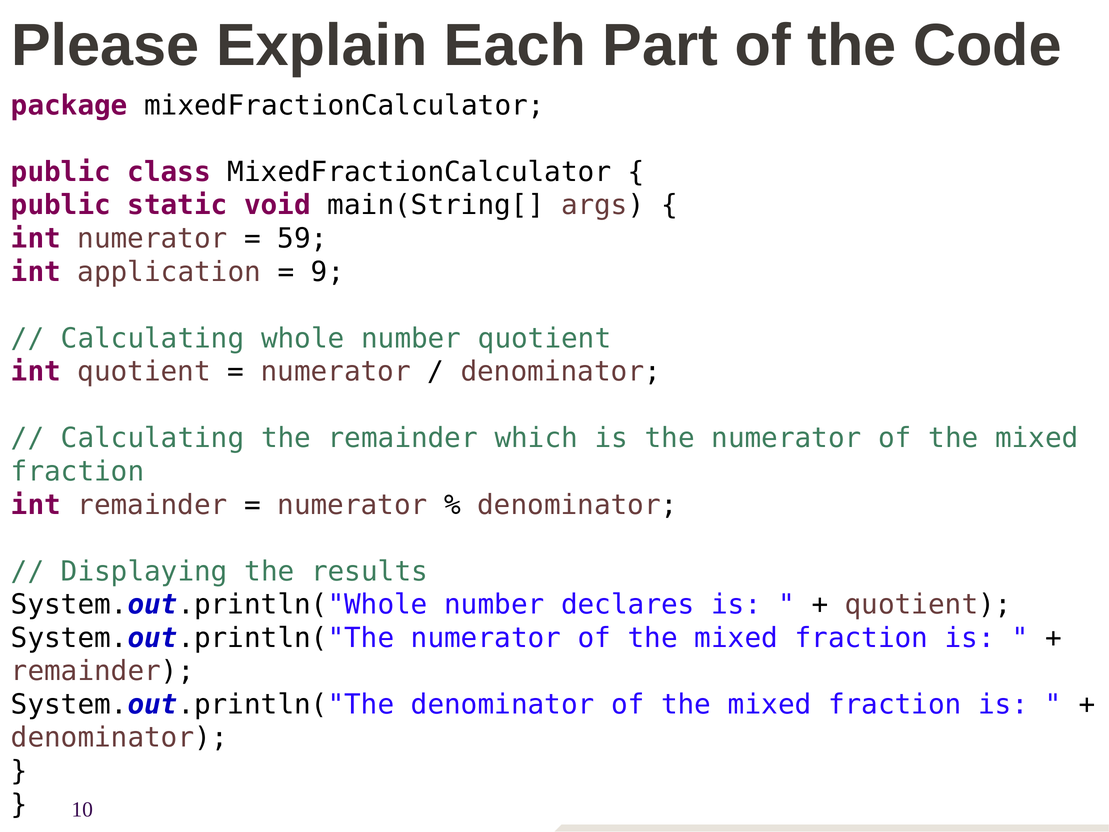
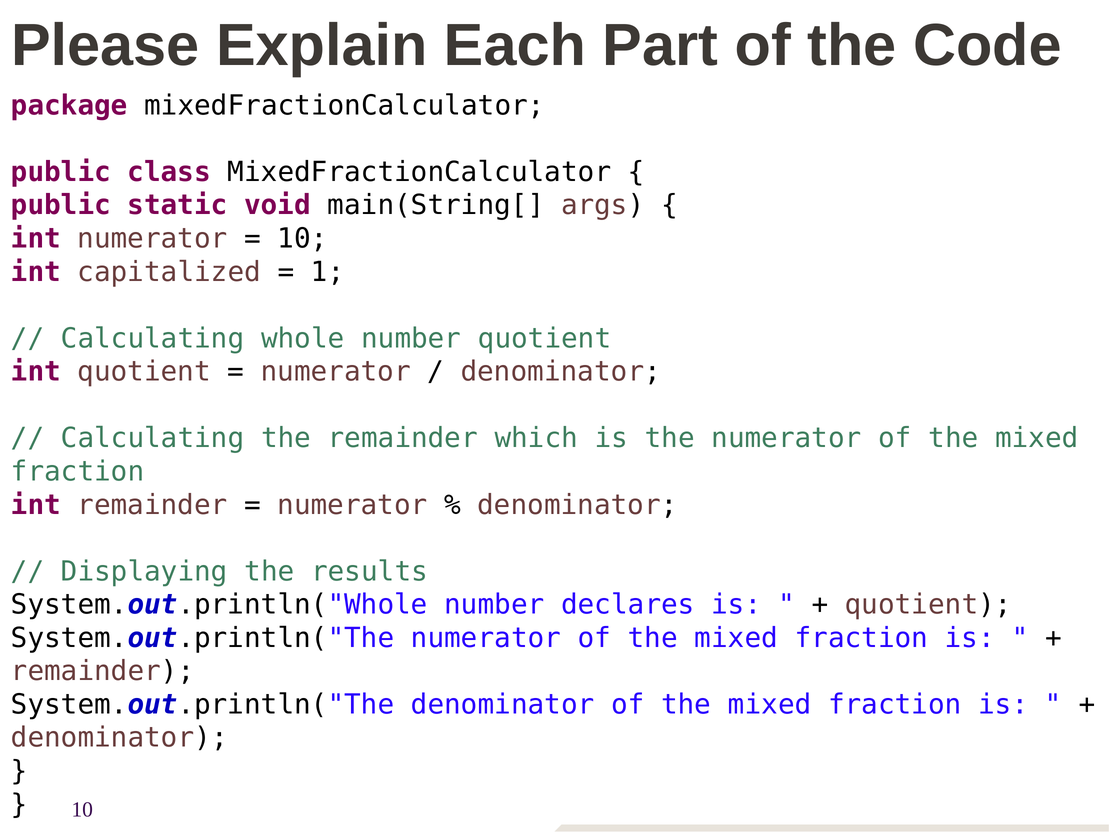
59: 59 -> 10 (302, 239)
application: application -> capitalized (169, 272)
9: 9 -> 1 (328, 272)
